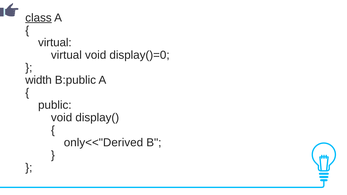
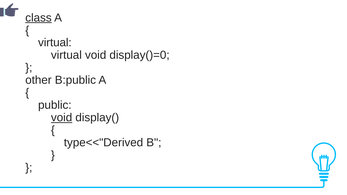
width: width -> other (38, 80)
void underline: none -> present (62, 118)
only<<"Derived: only<<"Derived -> type<<"Derived (103, 143)
